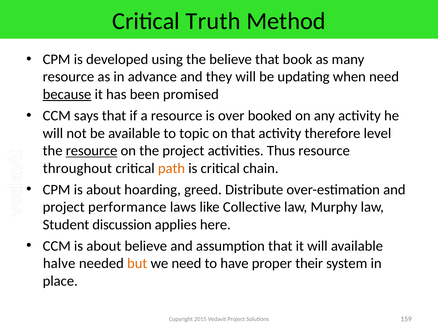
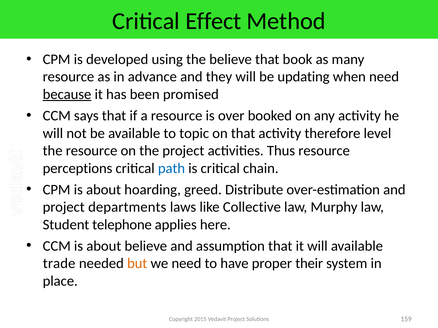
Truth: Truth -> Effect (213, 21)
resource underline: present -> none (92, 151)
throughout: throughout -> perceptions (78, 168)
path colour: orange -> blue (172, 168)
performance: performance -> departments (127, 207)
discussion: discussion -> telephone (122, 225)
halve: halve -> trade (59, 264)
